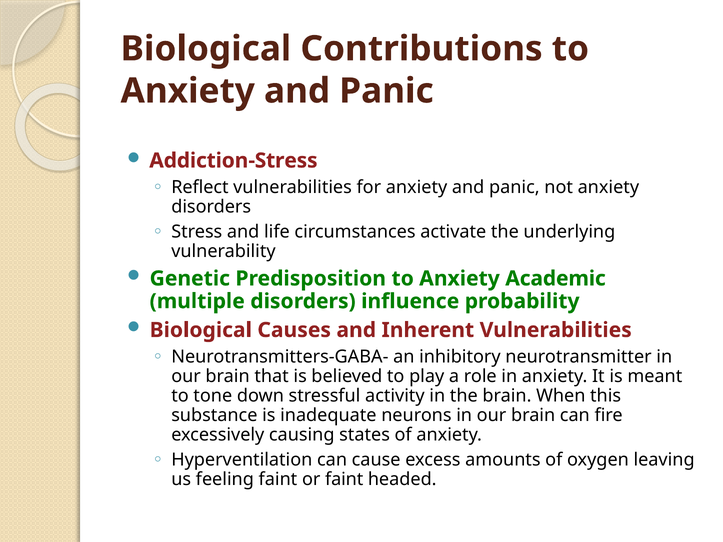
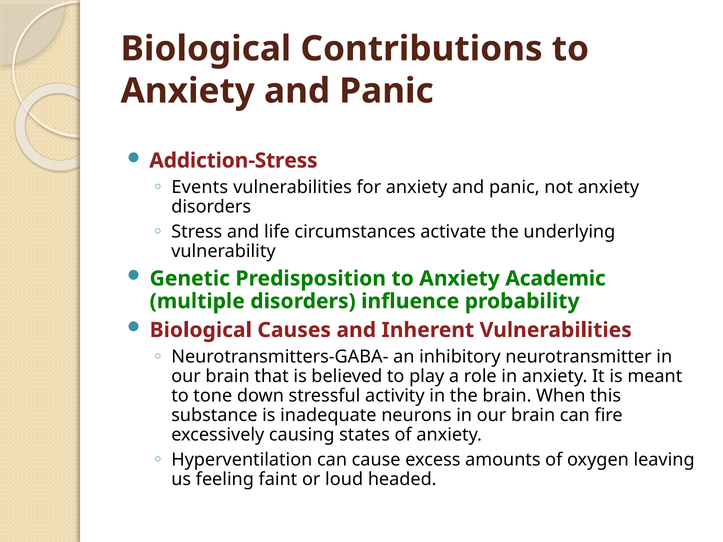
Reflect: Reflect -> Events (200, 187)
or faint: faint -> loud (344, 480)
